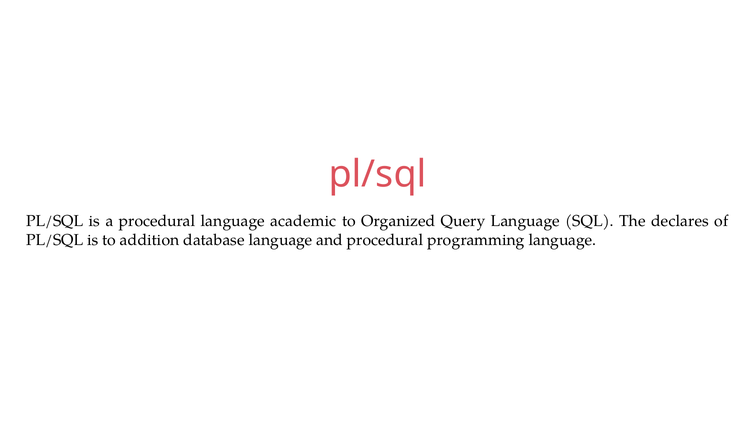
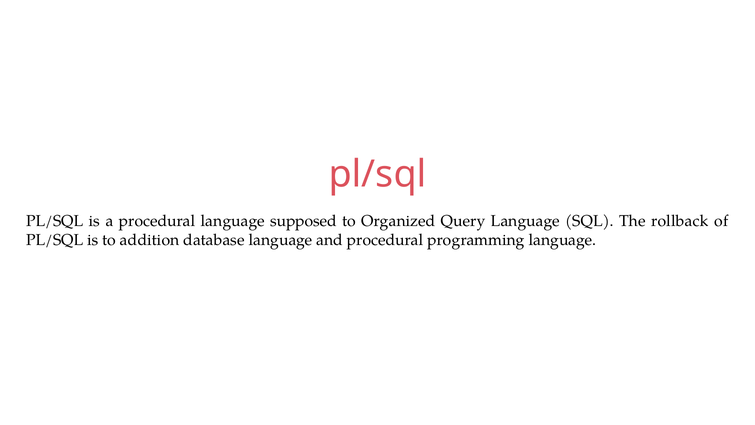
academic: academic -> supposed (303, 221)
declares: declares -> rollback (680, 221)
